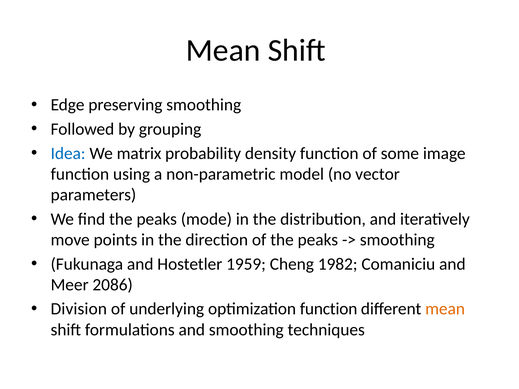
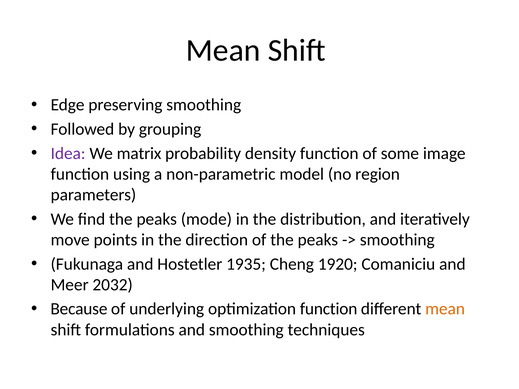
Idea colour: blue -> purple (68, 153)
vector: vector -> region (378, 174)
1959: 1959 -> 1935 (246, 264)
1982: 1982 -> 1920 (338, 264)
2086: 2086 -> 2032 (113, 285)
Division: Division -> Because (79, 309)
